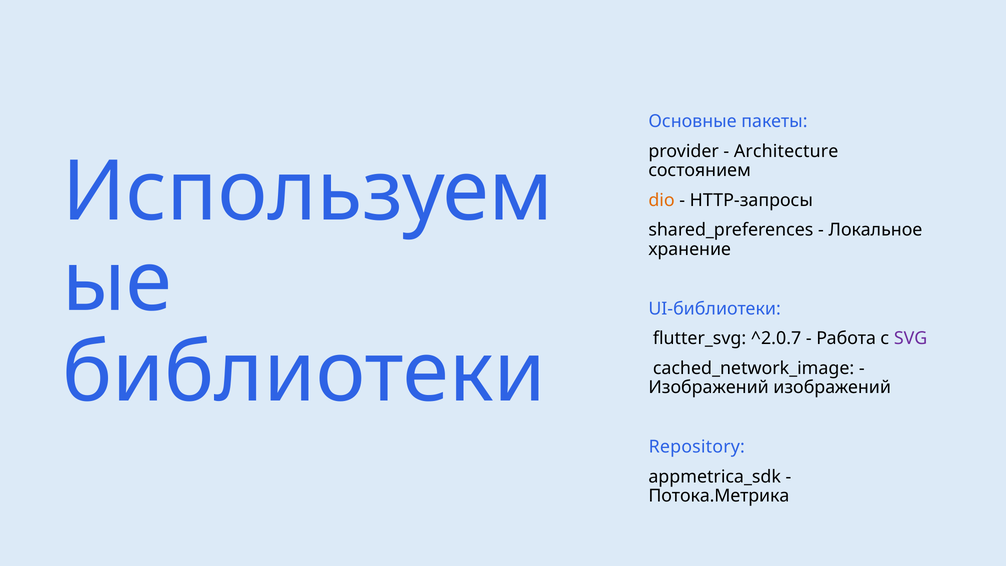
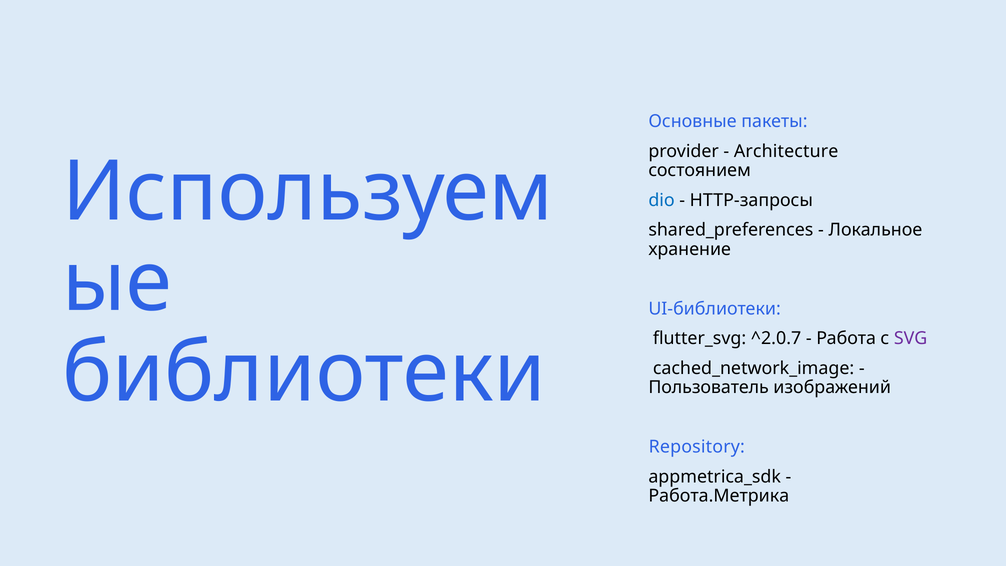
dio colour: orange -> blue (662, 200)
Изображений: Изображений -> Пользователь (709, 387)
Потока.Метрика: Потока.Метрика -> Работа.Метрика (719, 496)
